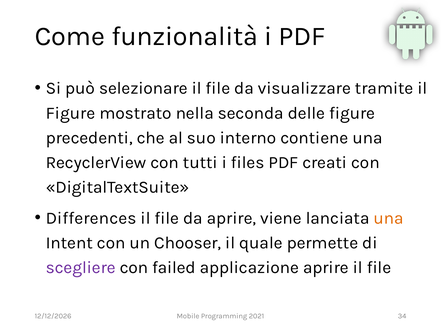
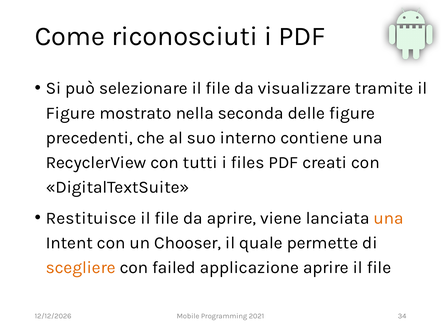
funzionalità: funzionalità -> riconosciuti (185, 36)
Differences: Differences -> Restituisce (91, 218)
scegliere colour: purple -> orange (81, 267)
